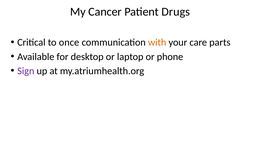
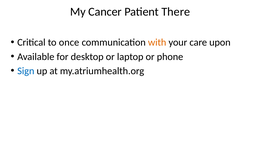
Drugs: Drugs -> There (176, 12)
parts: parts -> upon (220, 42)
Sign colour: purple -> blue (26, 71)
